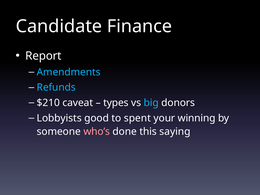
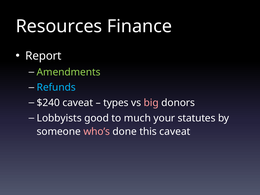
Candidate: Candidate -> Resources (59, 26)
Amendments colour: light blue -> light green (69, 72)
$210: $210 -> $240 (48, 103)
big colour: light blue -> pink (151, 103)
spent: spent -> much (137, 118)
winning: winning -> statutes (197, 118)
this saying: saying -> caveat (175, 132)
